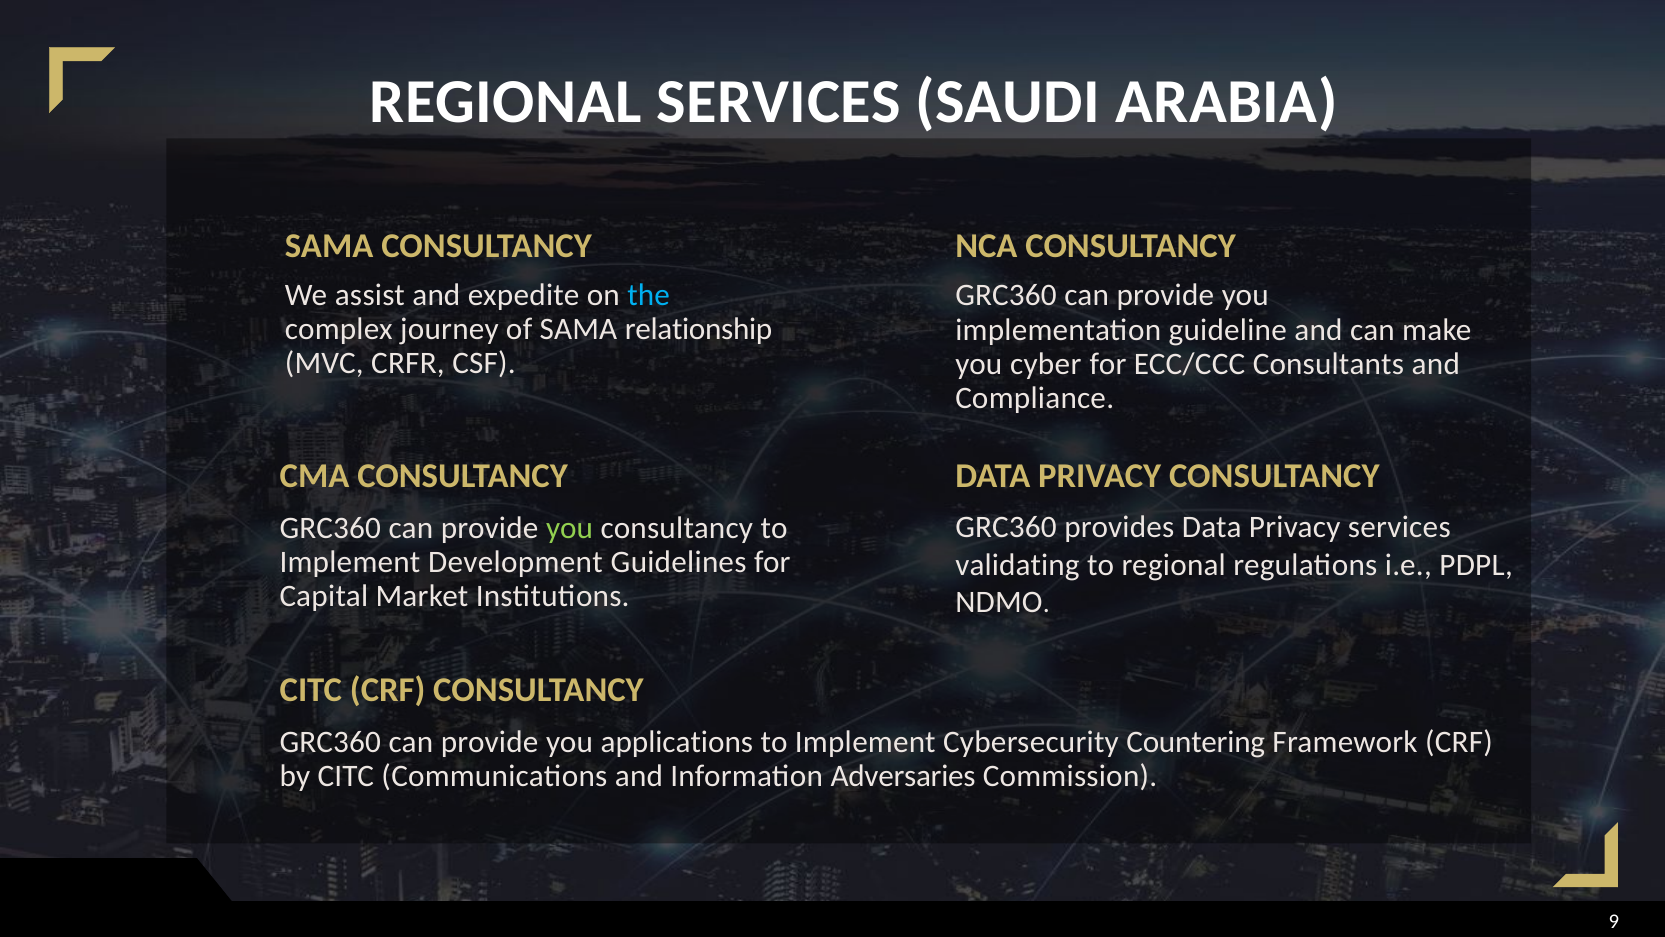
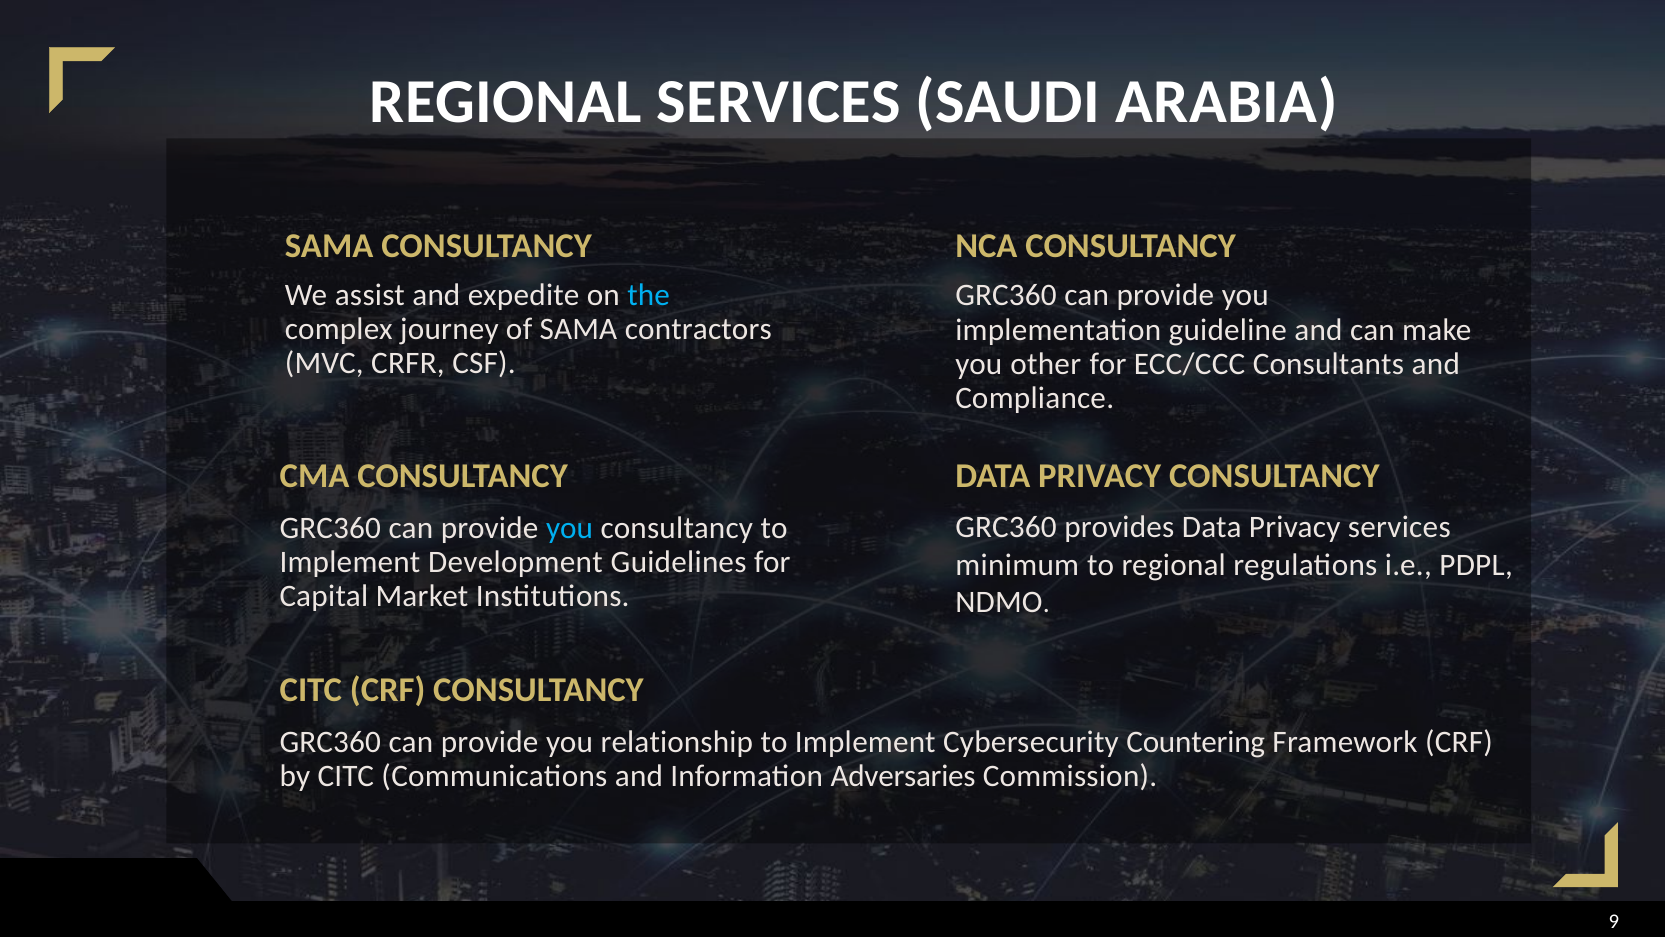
relationship: relationship -> contractors (698, 329)
cyber: cyber -> other (1046, 364)
you colour: light green -> light blue (570, 528)
validating: validating -> minimum (1017, 565)
applications: applications -> relationship (677, 741)
